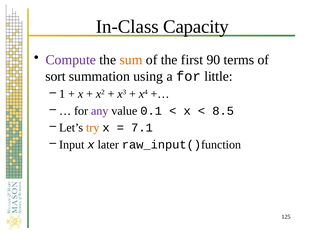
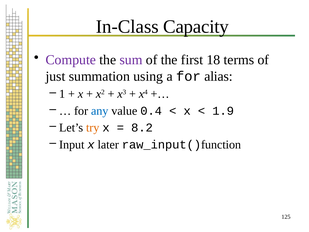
sum colour: orange -> purple (131, 60)
90: 90 -> 18 (213, 60)
sort: sort -> just (55, 76)
little: little -> alias (218, 76)
any colour: purple -> blue (100, 111)
0.1: 0.1 -> 0.4 (151, 111)
8.5: 8.5 -> 1.9 (223, 111)
7.1: 7.1 -> 8.2 (142, 128)
